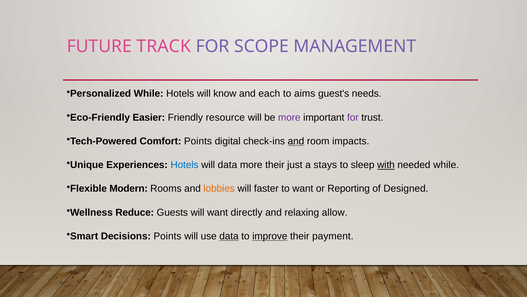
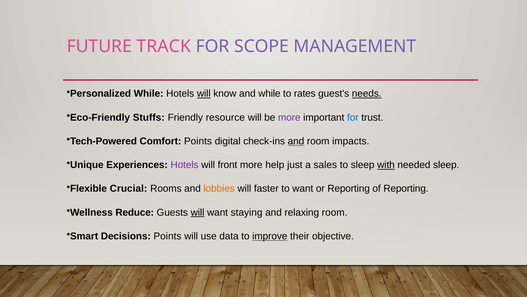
will underline: none -> present (204, 94)
and each: each -> while (269, 94)
aims: aims -> rates (305, 94)
needs underline: none -> present (367, 94)
Easier: Easier -> Stuffs (149, 117)
for colour: purple -> blue (353, 117)
Hotels colour: blue -> purple (185, 165)
will data: data -> front (228, 165)
more their: their -> help (275, 165)
stays: stays -> sales (325, 165)
needed while: while -> sleep (446, 165)
Modern: Modern -> Crucial (129, 188)
of Designed: Designed -> Reporting (406, 188)
will underline: none -> present (198, 212)
directly: directly -> staying (247, 212)
relaxing allow: allow -> room (335, 212)
data underline: present -> none (229, 236)
payment: payment -> objective (333, 236)
